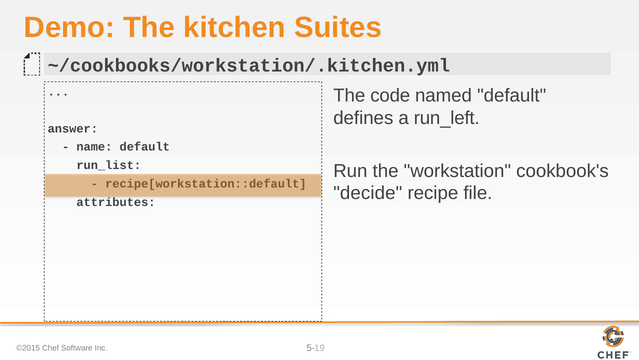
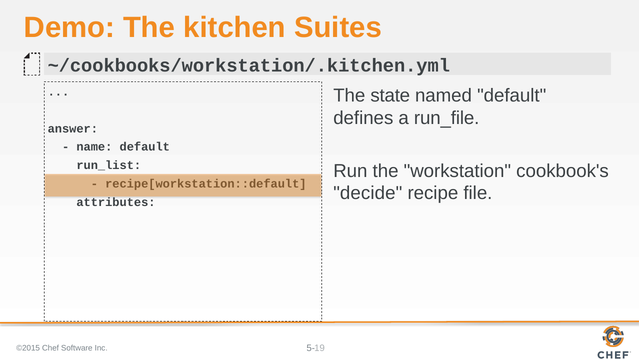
code: code -> state (390, 96)
run_left: run_left -> run_file (447, 118)
